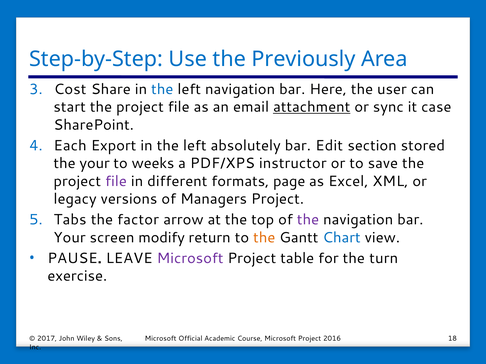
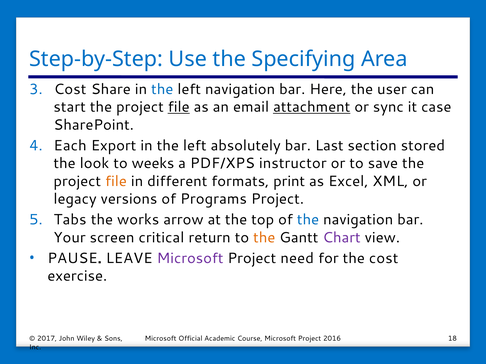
Previously: Previously -> Specifying (303, 59)
file underline: none -> present (179, 107)
Edit: Edit -> Last (329, 146)
the your: your -> look (94, 164)
file colour: purple -> orange (116, 181)
page: page -> print (289, 181)
Managers: Managers -> Programs (213, 199)
factor: factor -> works (138, 220)
the colour: purple -> blue (308, 220)
modify: modify -> critical (161, 238)
Chart colour: blue -> purple (342, 238)
table: table -> need (297, 259)
the turn: turn -> cost (384, 259)
